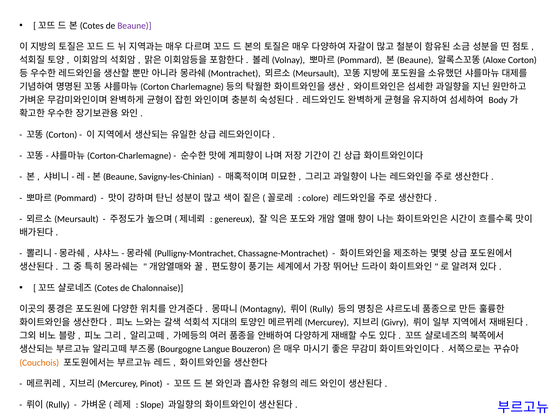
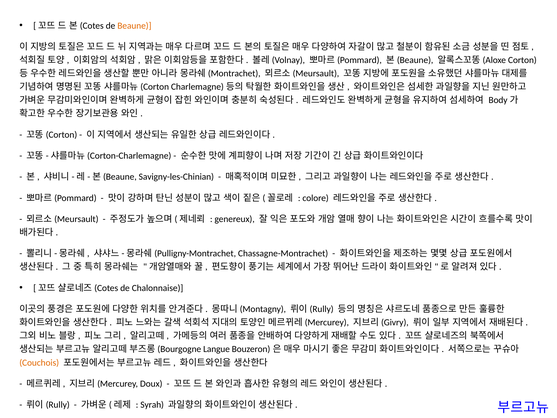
Beaune colour: purple -> orange (134, 26)
Pinot: Pinot -> Doux (151, 383)
Slope: Slope -> Syrah (152, 405)
